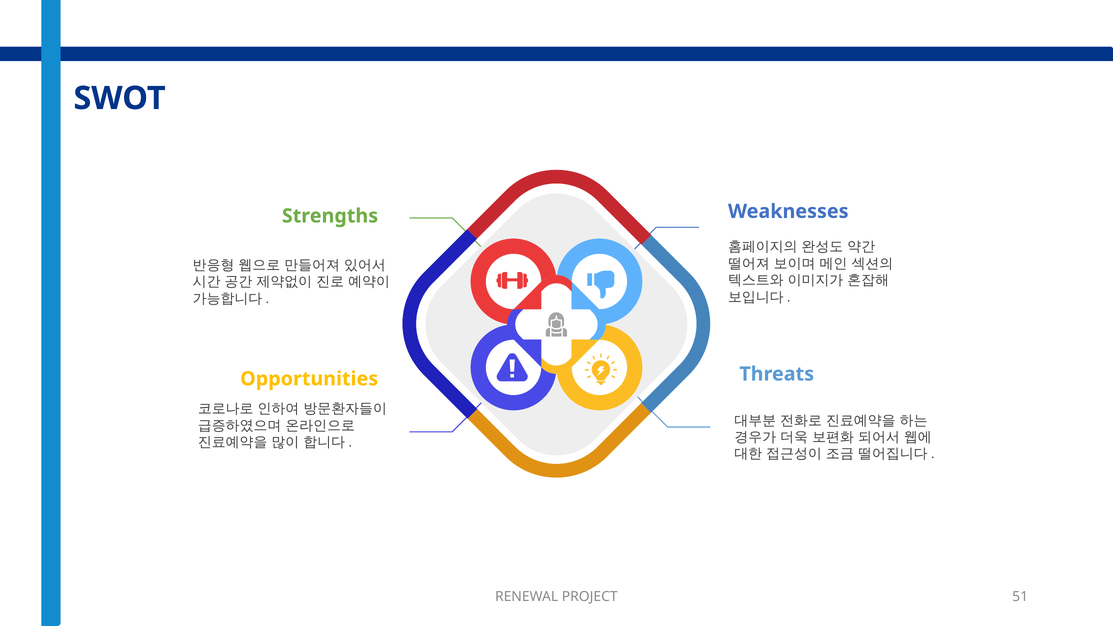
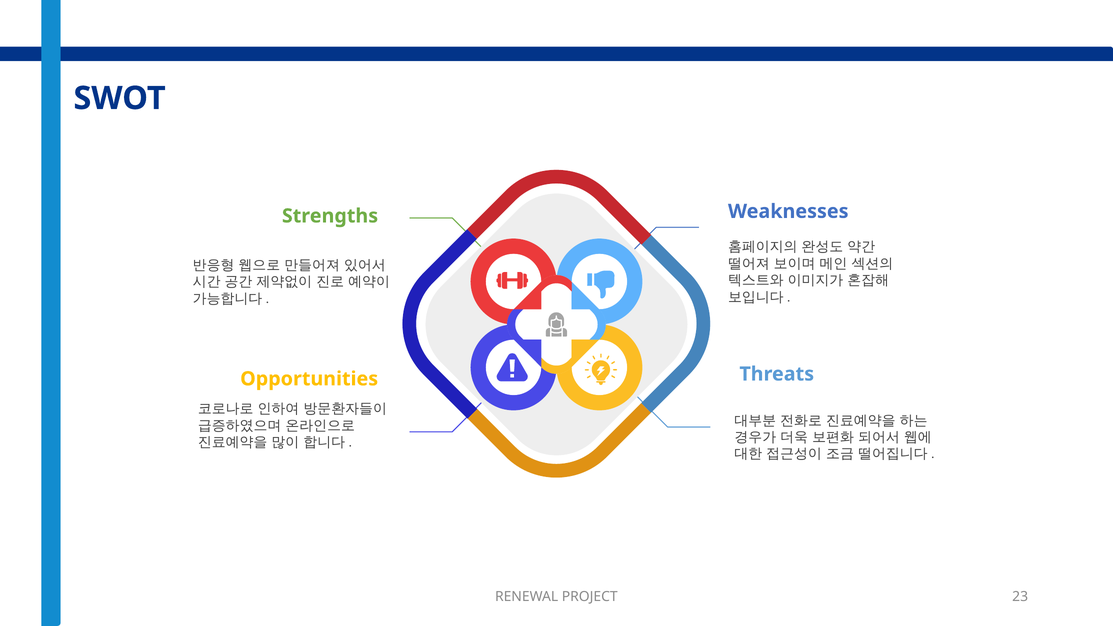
51: 51 -> 23 (1020, 597)
